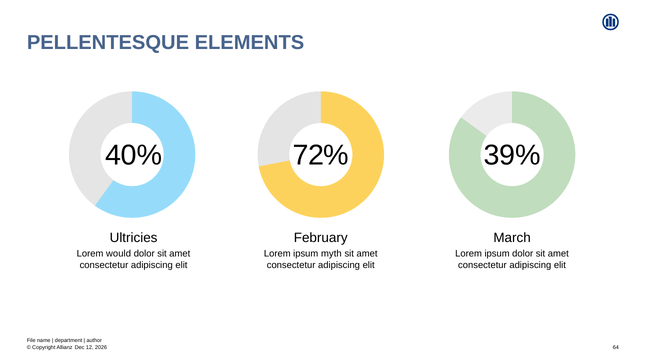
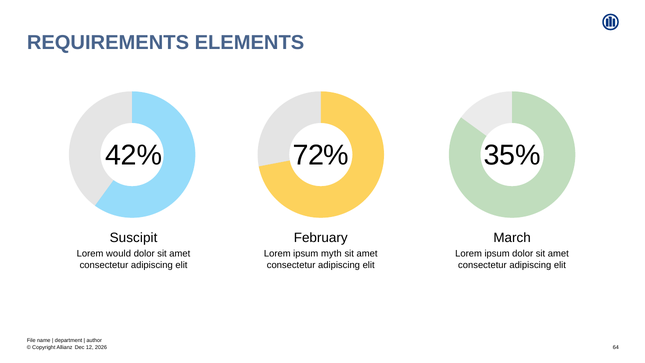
PELLENTESQUE: PELLENTESQUE -> REQUIREMENTS (108, 43)
40%: 40% -> 42% (134, 155)
39%: 39% -> 35% (512, 155)
Ultricies: Ultricies -> Suscipit (134, 238)
